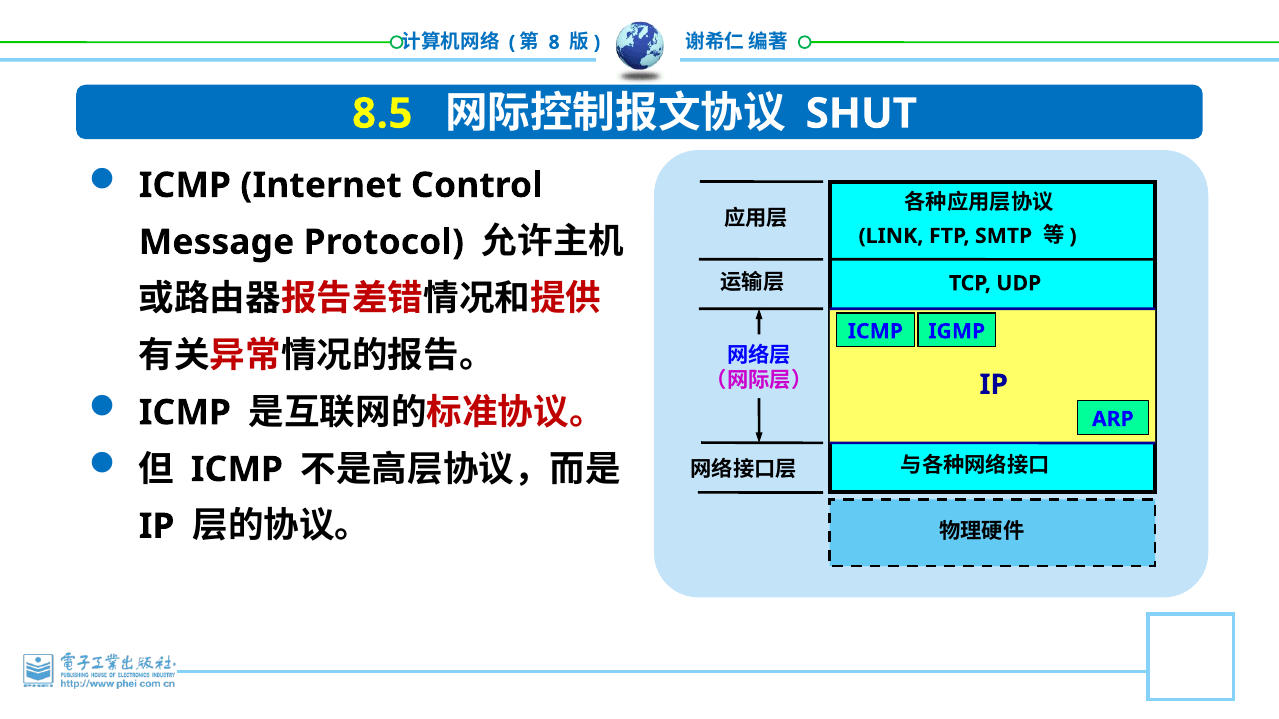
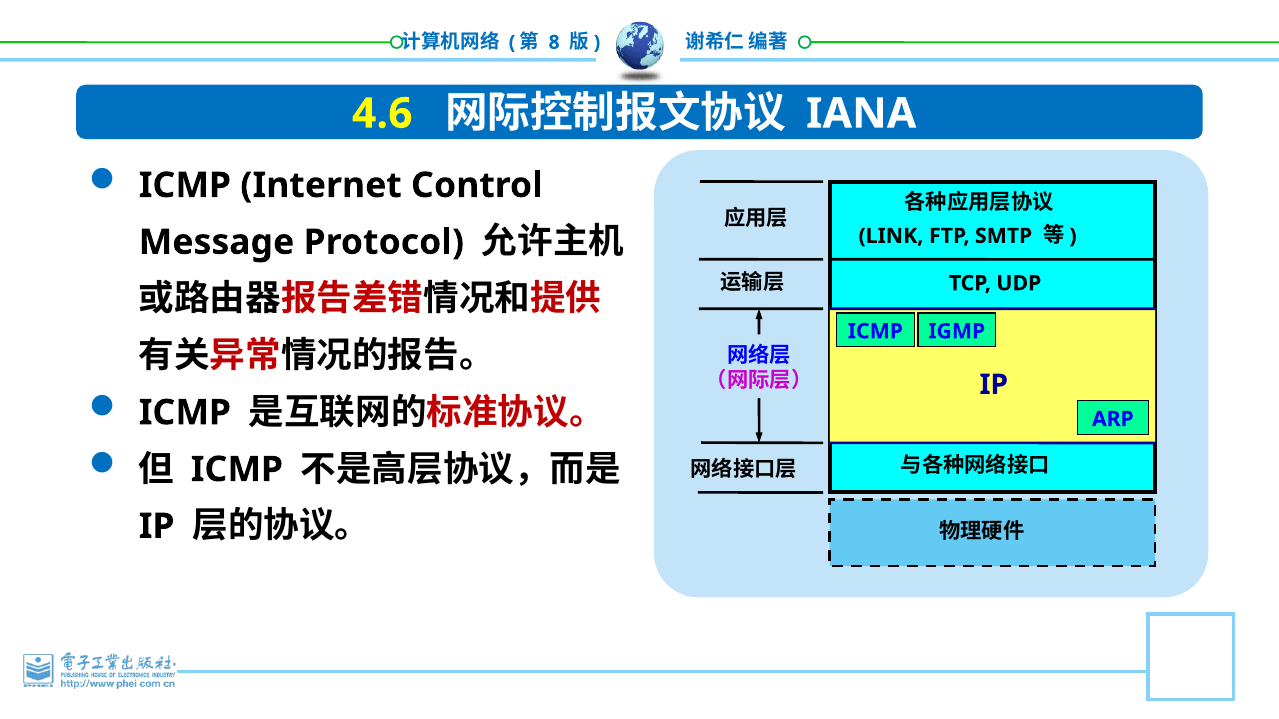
8.5: 8.5 -> 4.6 (382, 114)
SHUT: SHUT -> IANA (861, 114)
